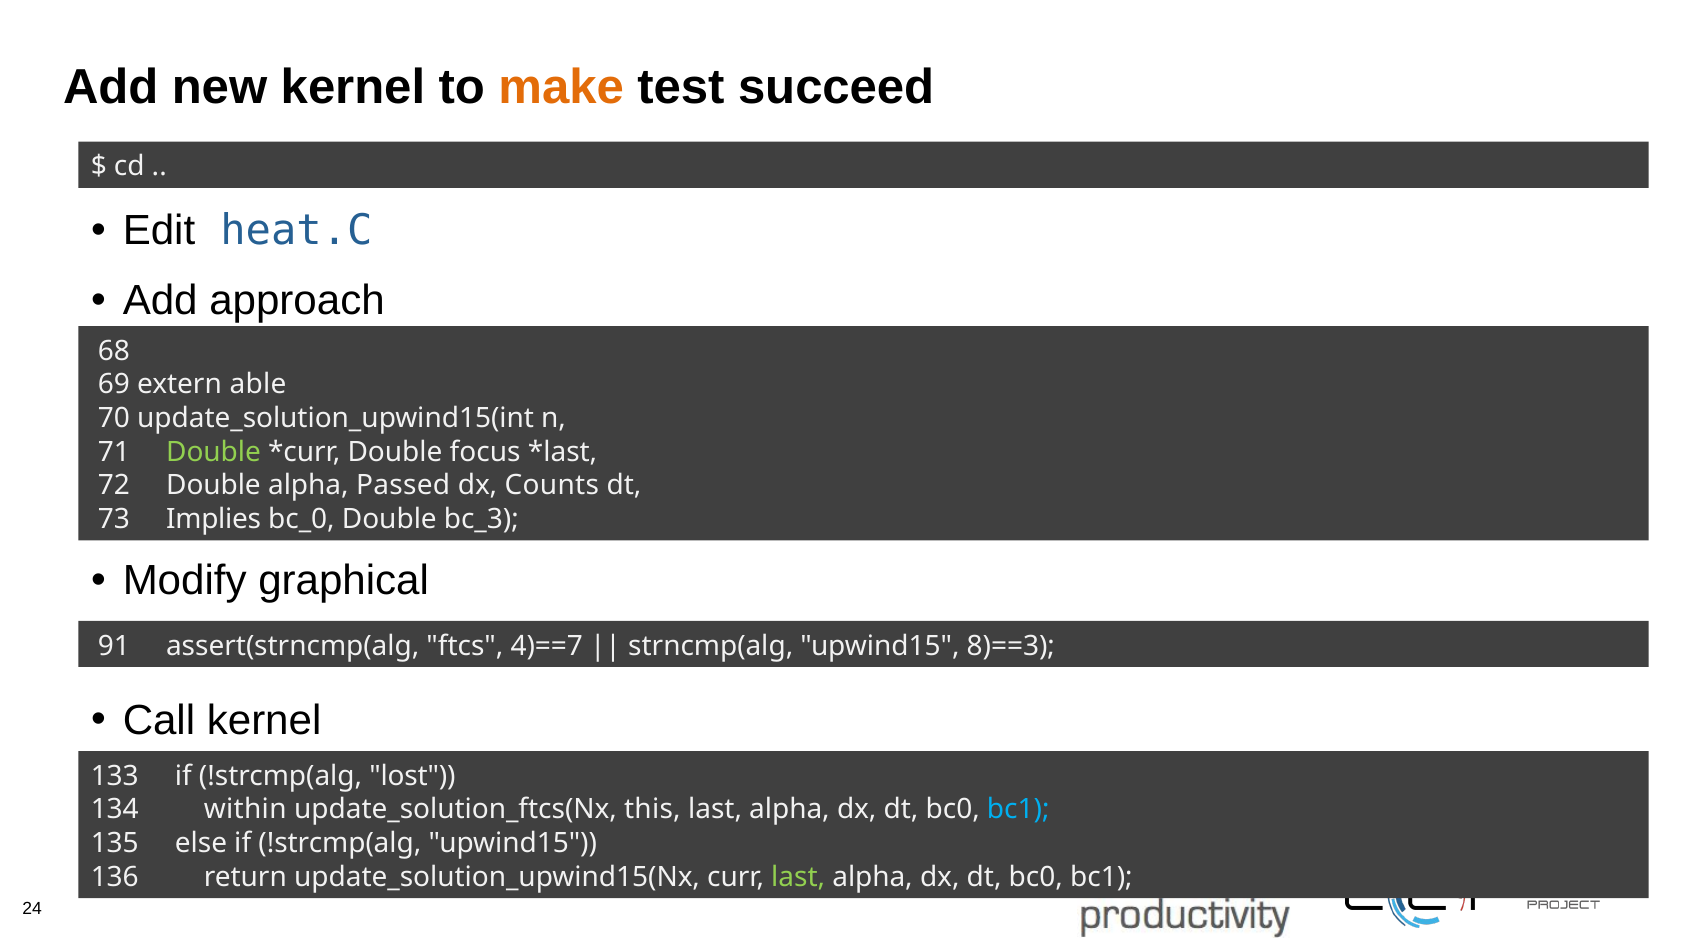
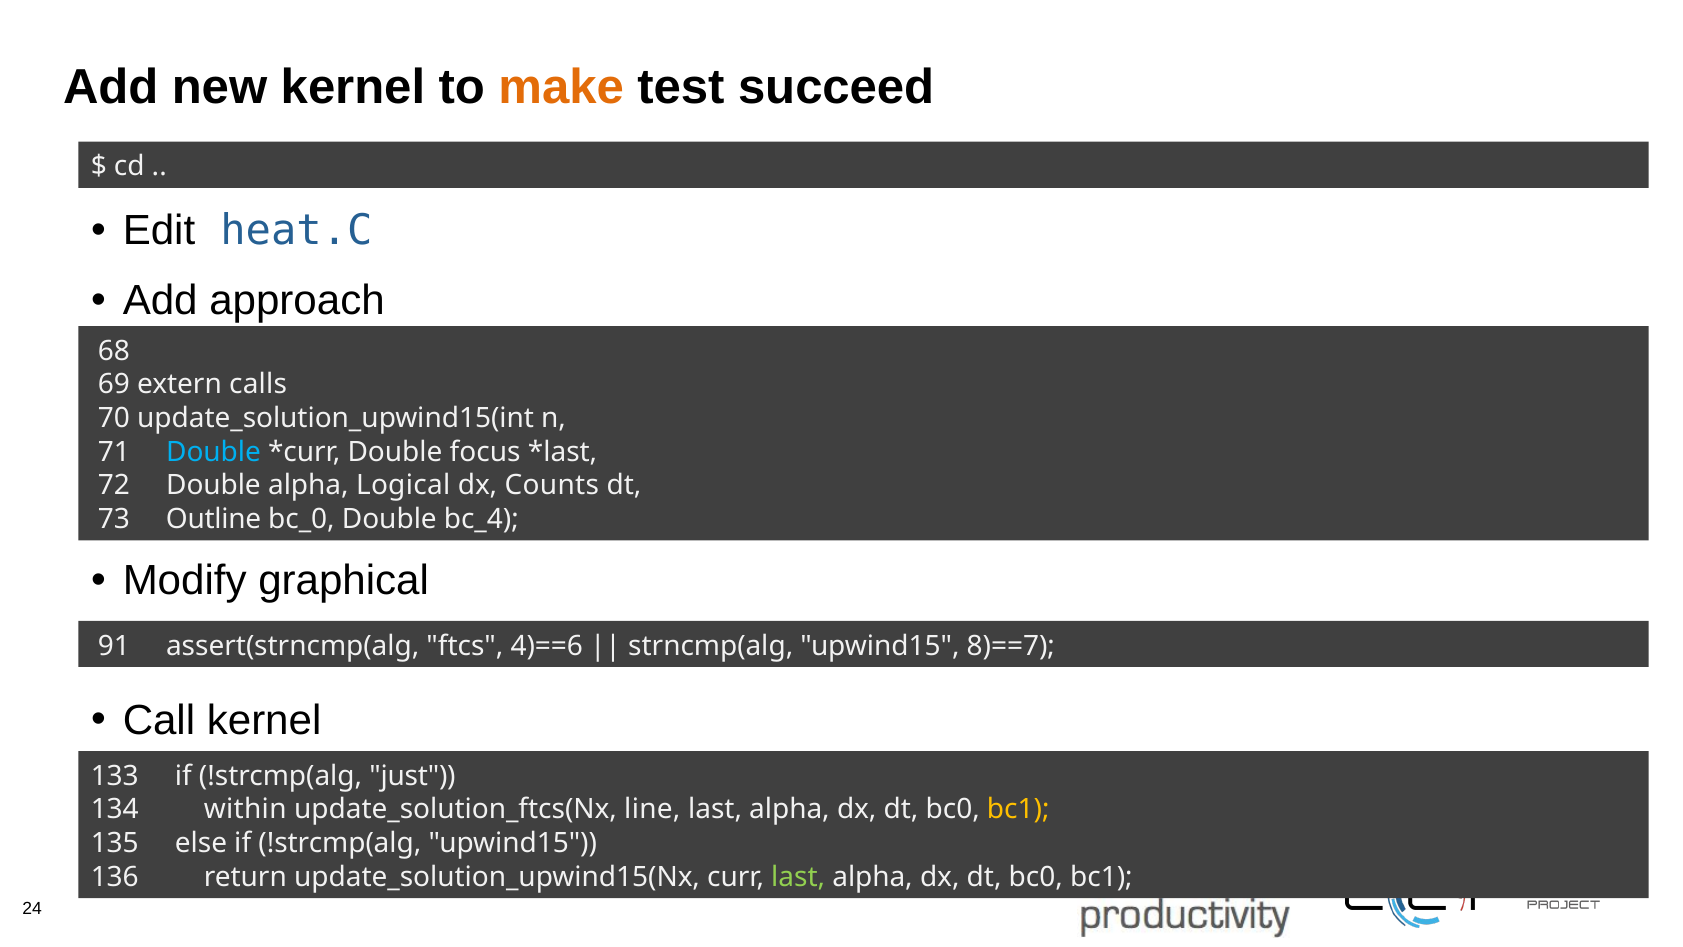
able: able -> calls (258, 385)
Double colour: light green -> light blue (214, 452)
Passed: Passed -> Logical (403, 486)
Implies: Implies -> Outline (214, 519)
bc_3: bc_3 -> bc_4 (481, 519)
4)==7: 4)==7 -> 4)==6 (547, 646)
8)==3: 8)==3 -> 8)==7 (1011, 646)
lost: lost -> just (412, 776)
this: this -> line (652, 810)
bc1 colour: light blue -> yellow (1018, 810)
